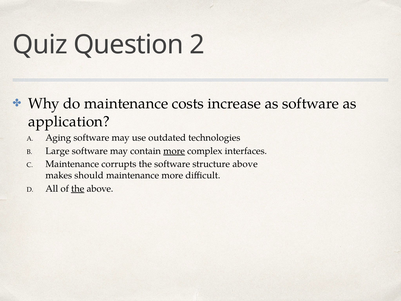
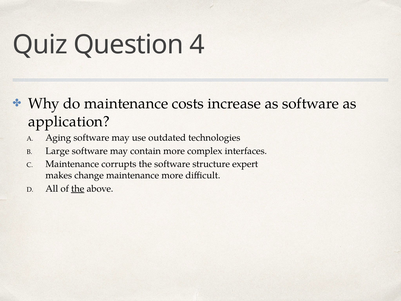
2: 2 -> 4 (197, 45)
more underline: present -> none (174, 151)
structure above: above -> expert (245, 164)
should: should -> change (89, 175)
